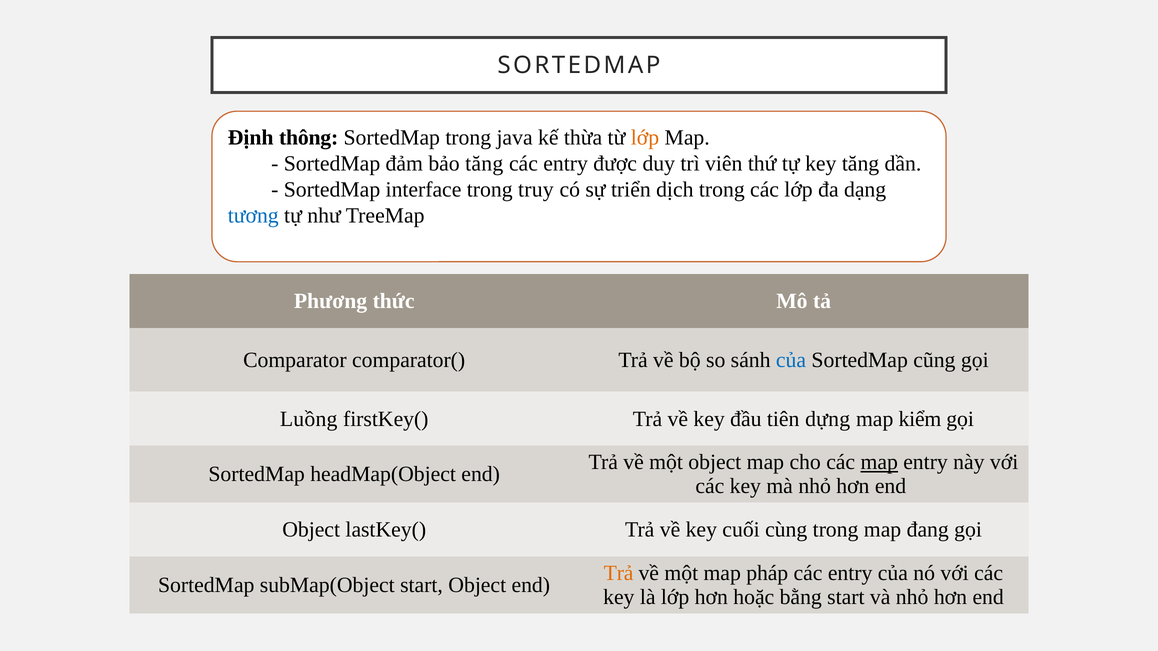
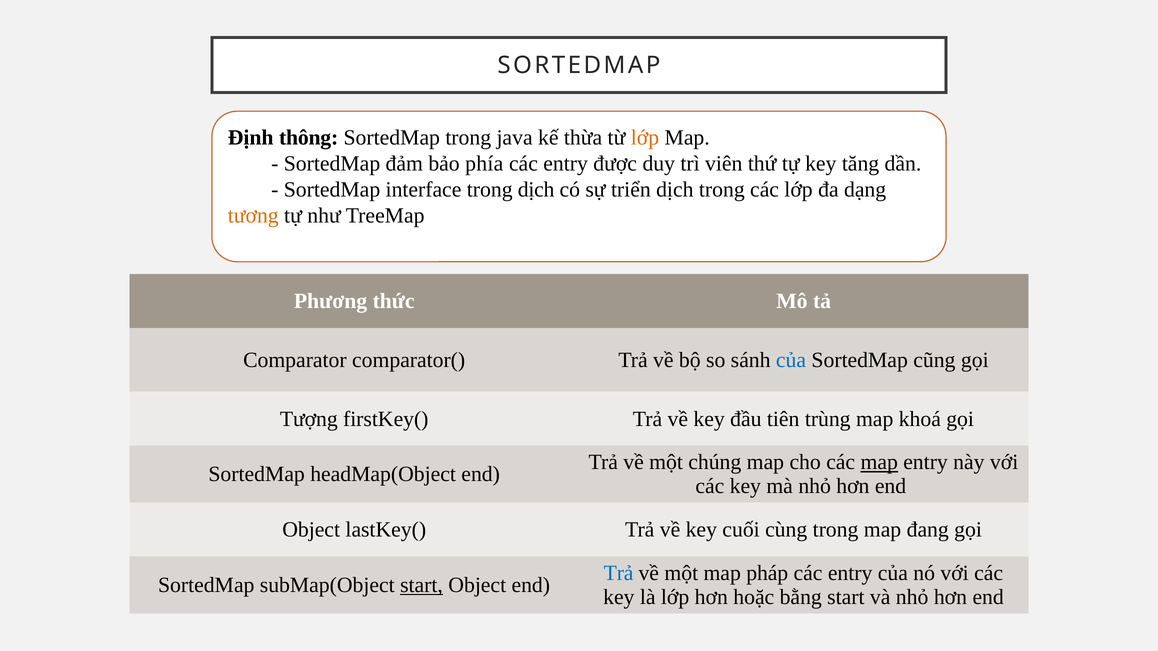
bảo tăng: tăng -> phía (484, 163)
trong truy: truy -> dịch (536, 190)
tương colour: blue -> orange (253, 216)
Luồng: Luồng -> Tượng (309, 419)
dựng: dựng -> trùng (828, 419)
kiểm: kiểm -> khoá (920, 419)
một object: object -> chúng (715, 463)
Trả colour: orange -> blue (619, 573)
start underline: none -> present (422, 586)
